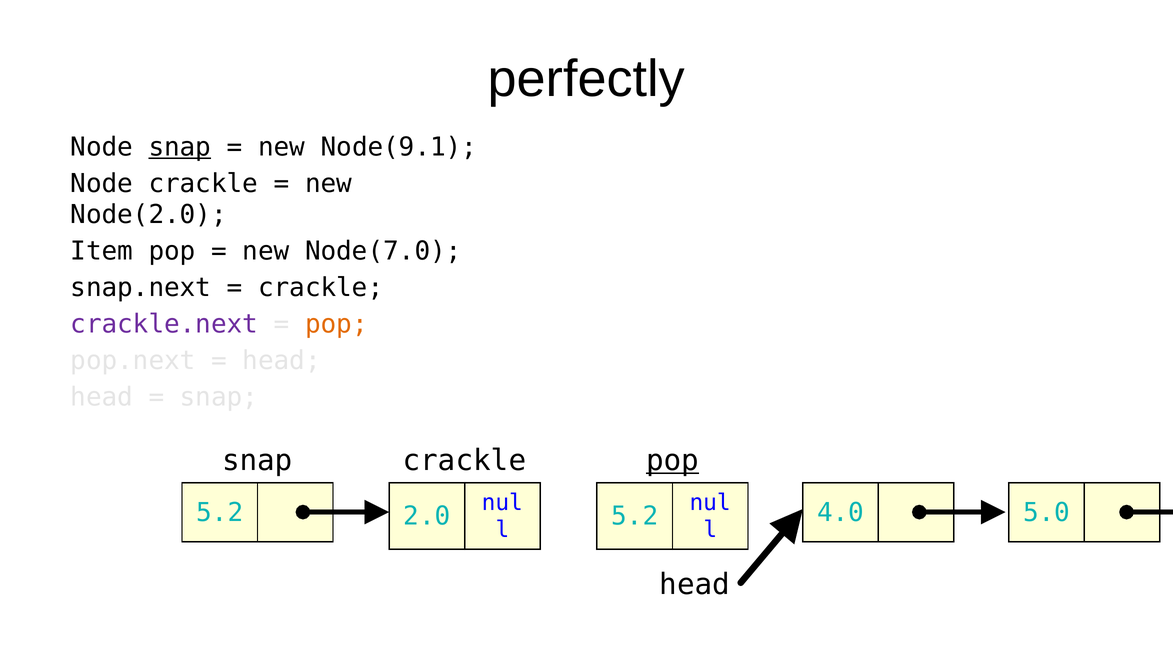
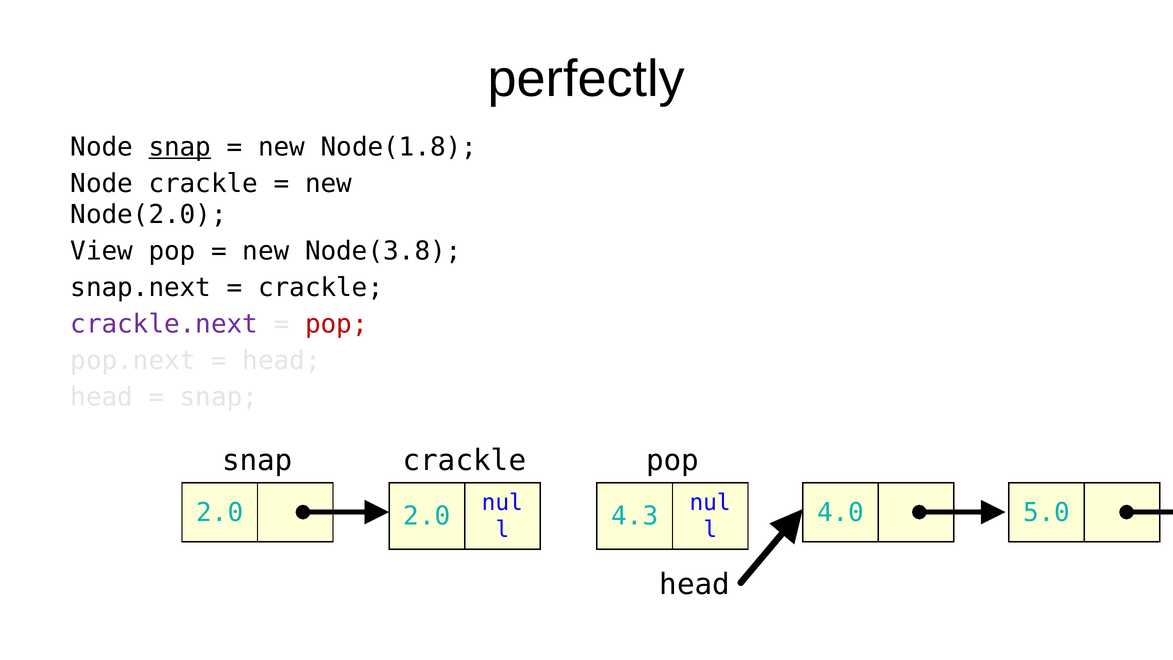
Node(9.1: Node(9.1 -> Node(1.8 (399, 147)
Item: Item -> View (102, 251)
Node(7.0: Node(7.0 -> Node(3.8 (383, 251)
pop colour: orange -> red (336, 324)
pop underline: present -> none (672, 460)
5.2: 5.2 -> 2.0 (220, 512)
5.2: 5.2 -> 4.3 (635, 516)
